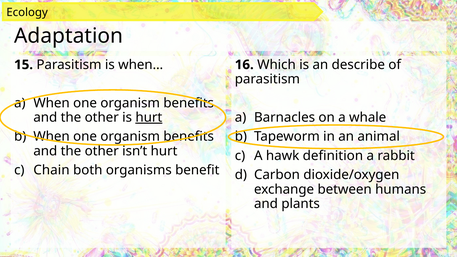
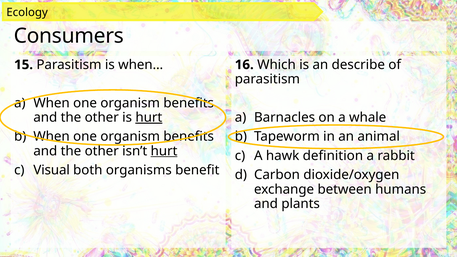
Adaptation: Adaptation -> Consumers (69, 36)
hurt underline: none -> present (164, 151)
Chain: Chain -> Visual (52, 170)
